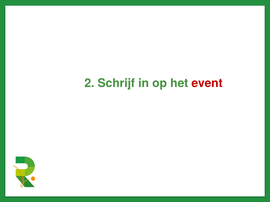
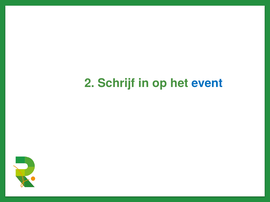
event colour: red -> blue (207, 83)
